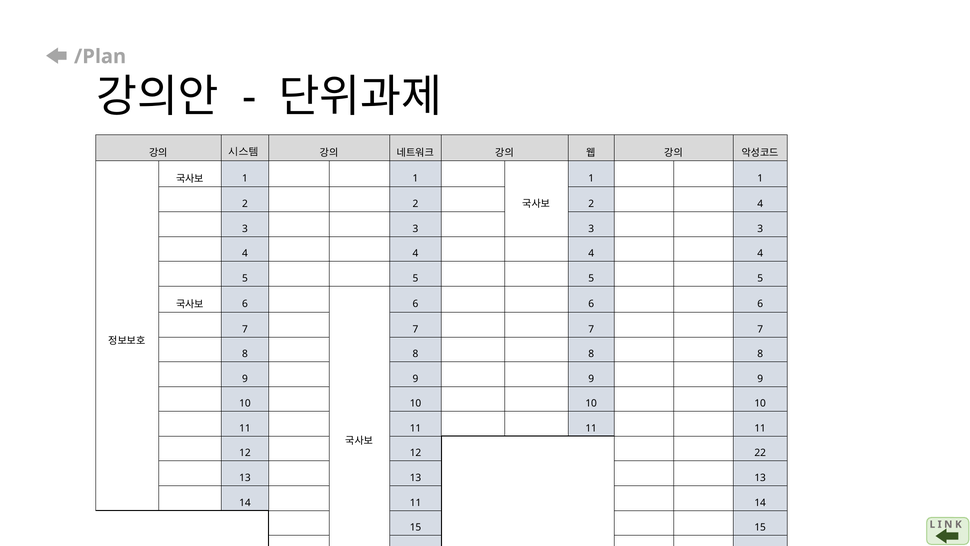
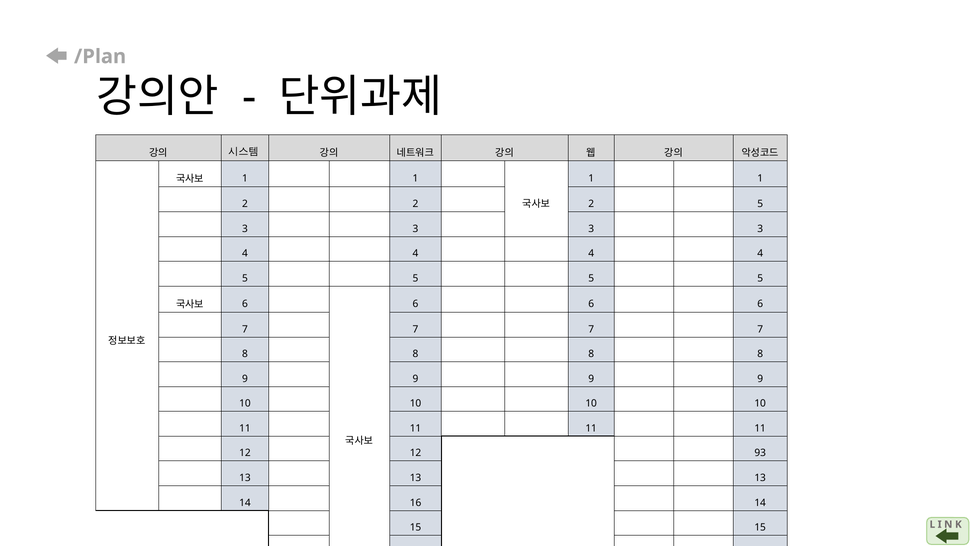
2 4: 4 -> 5 (760, 204)
22: 22 -> 93 (760, 453)
14 11: 11 -> 16 (416, 502)
